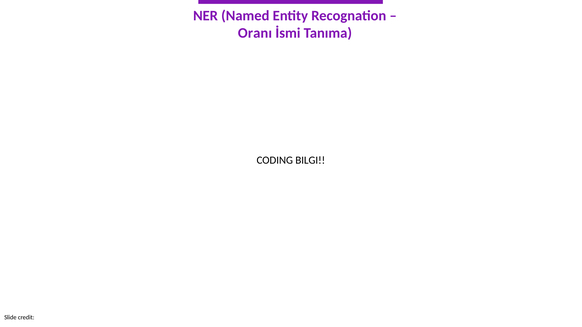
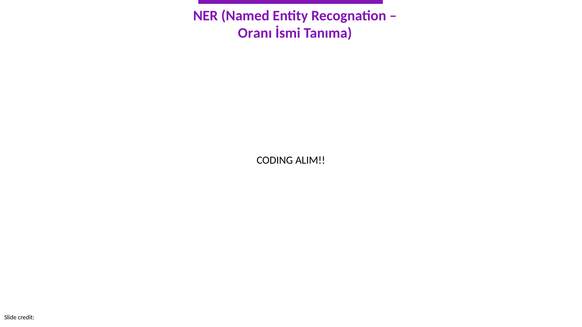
BILGI: BILGI -> ALIM (310, 160)
